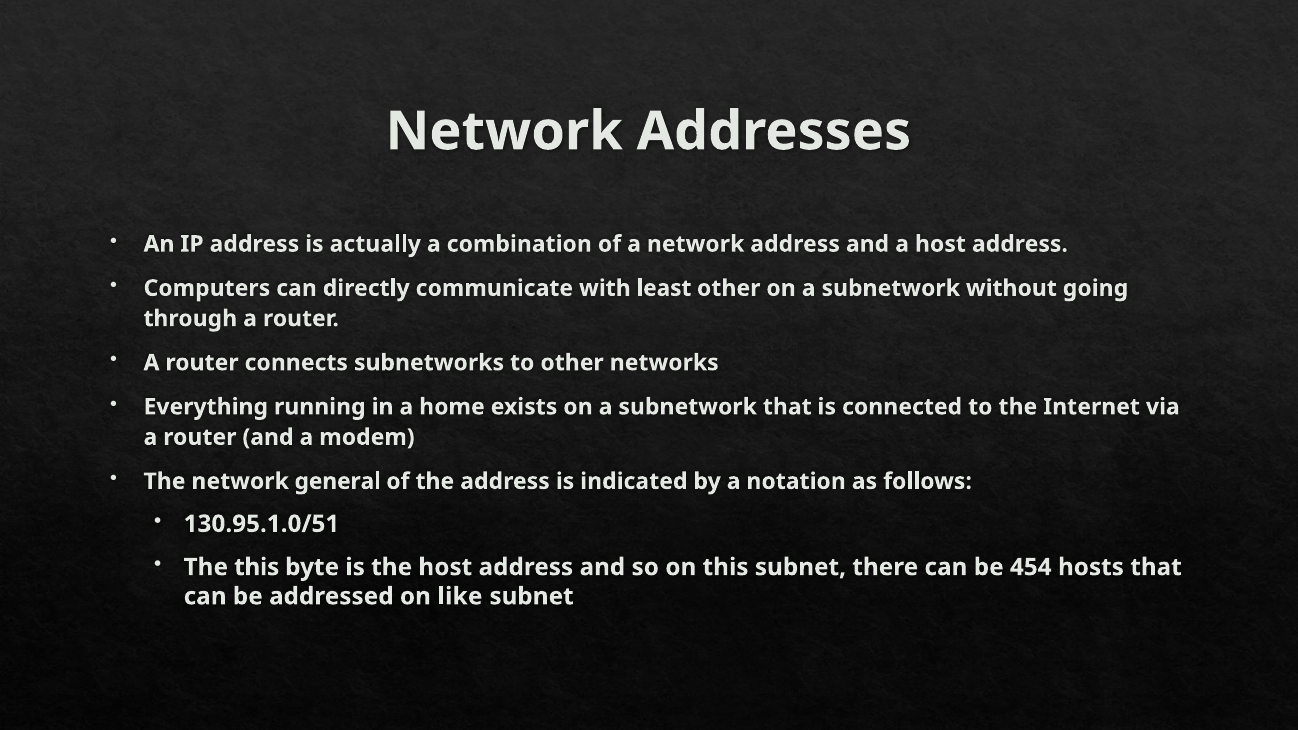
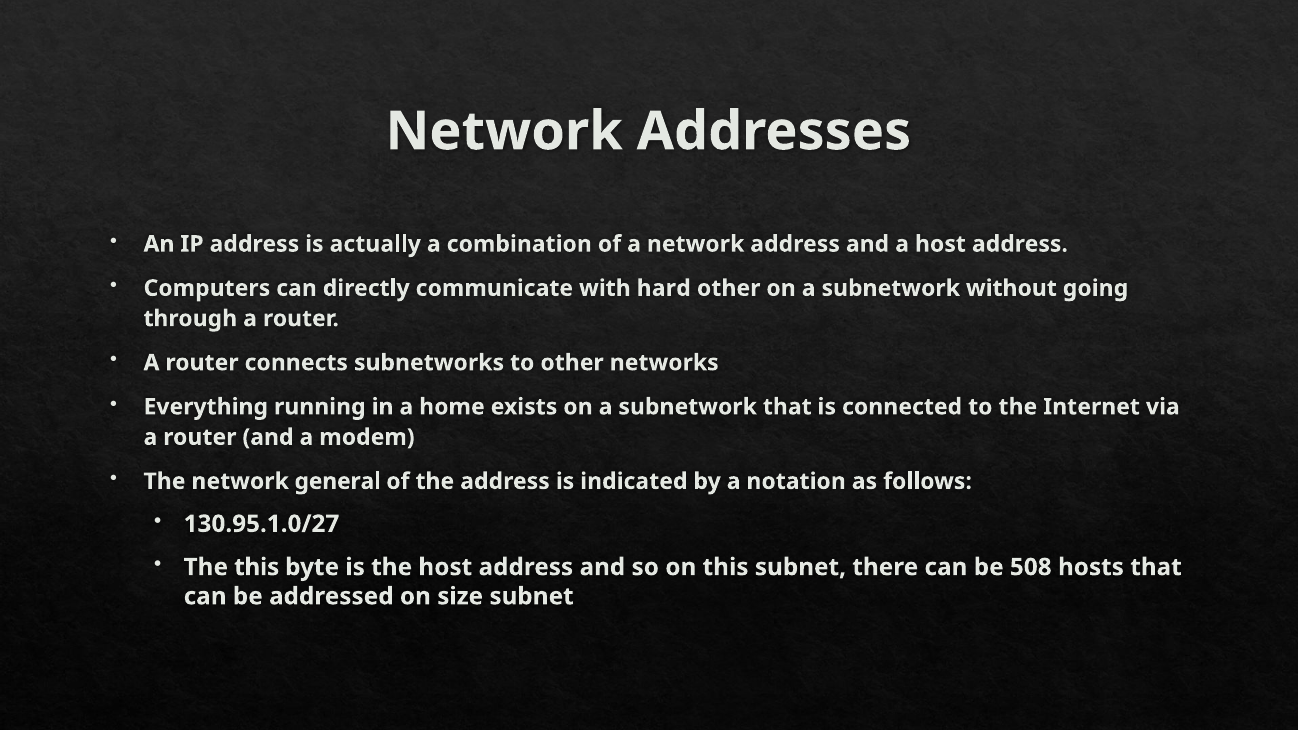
least: least -> hard (664, 288)
130.95.1.0/51: 130.95.1.0/51 -> 130.95.1.0/27 (261, 524)
454: 454 -> 508 (1031, 567)
like: like -> size (460, 596)
